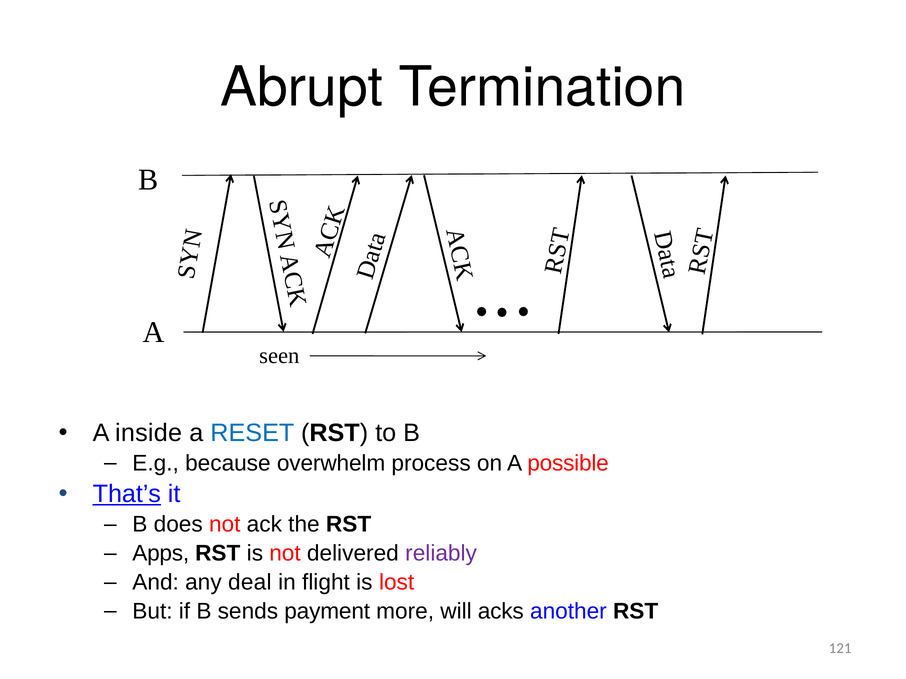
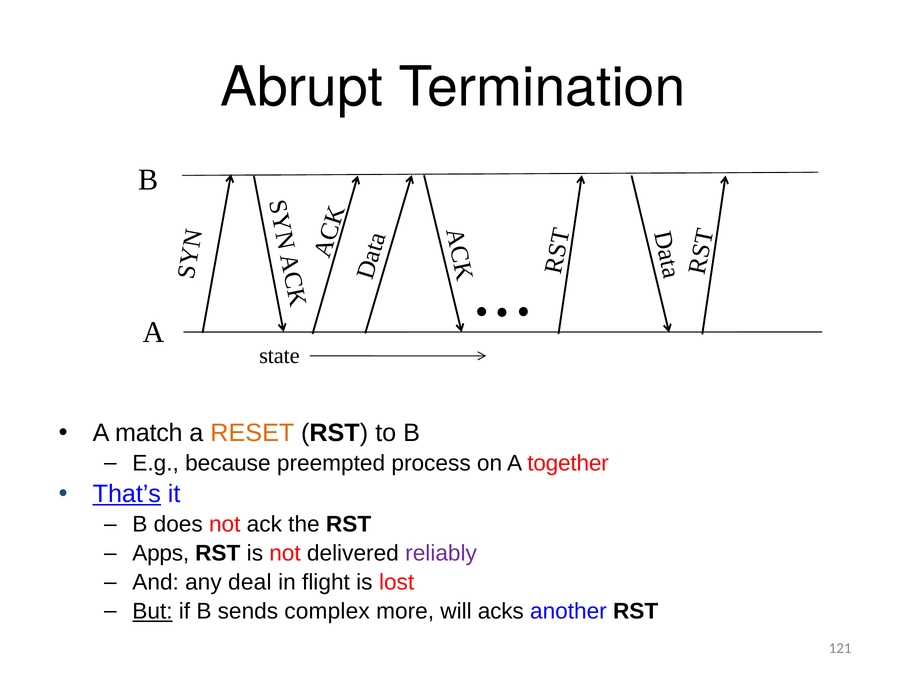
seen: seen -> state (279, 356)
inside: inside -> match (149, 433)
RESET colour: blue -> orange (252, 433)
overwhelm: overwhelm -> preempted (331, 464)
possible: possible -> together (568, 464)
But underline: none -> present (152, 612)
payment: payment -> complex (327, 612)
